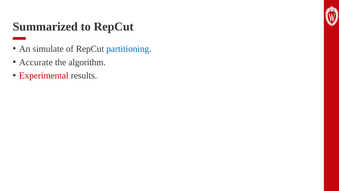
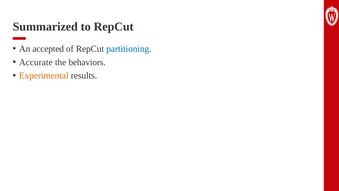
simulate: simulate -> accepted (48, 49)
algorithm: algorithm -> behaviors (87, 62)
Experimental colour: red -> orange (44, 76)
